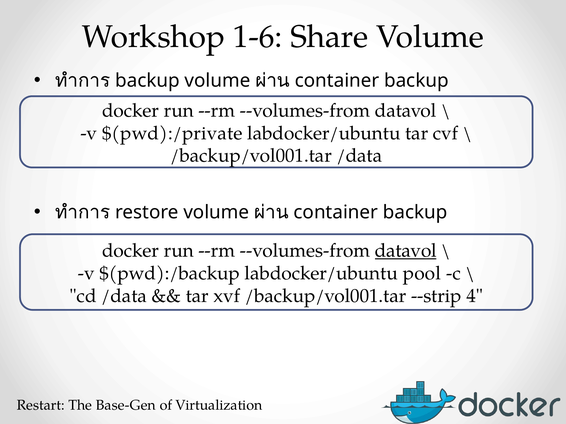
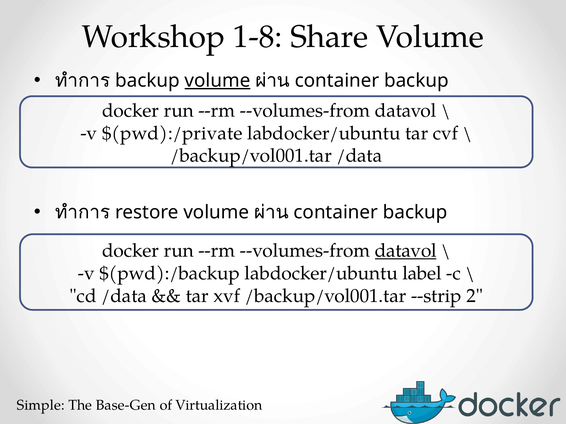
1-6: 1-6 -> 1-8 (258, 37)
volume underline: none -> present (218, 81)
pool: pool -> label (422, 274)
4: 4 -> 2 (475, 296)
Restart: Restart -> Simple (41, 406)
